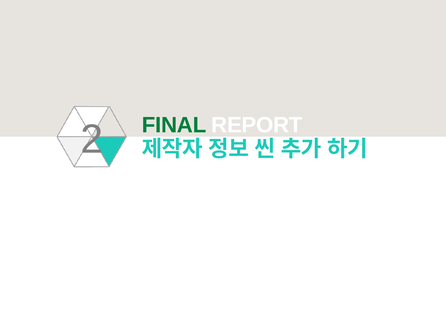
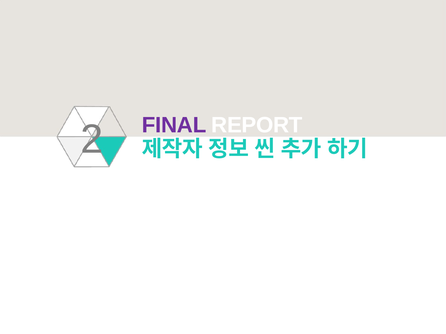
FINAL colour: green -> purple (174, 125)
